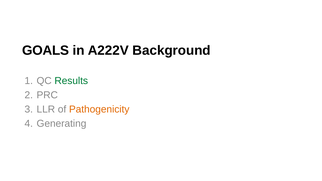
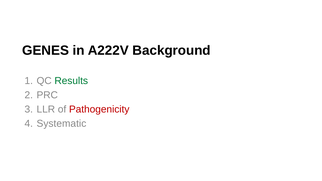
GOALS: GOALS -> GENES (46, 50)
Pathogenicity colour: orange -> red (99, 109)
Generating: Generating -> Systematic (61, 124)
